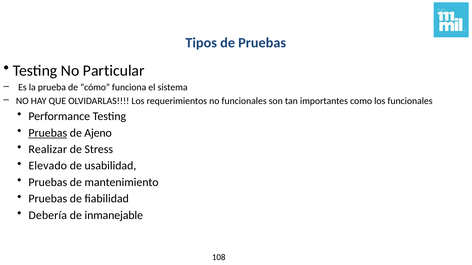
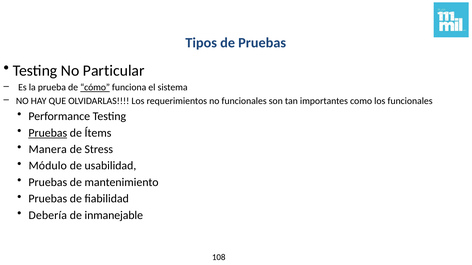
cómo underline: none -> present (95, 88)
Ajeno: Ajeno -> Ítems (98, 133)
Realizar: Realizar -> Manera (48, 150)
Elevado: Elevado -> Módulo (48, 166)
